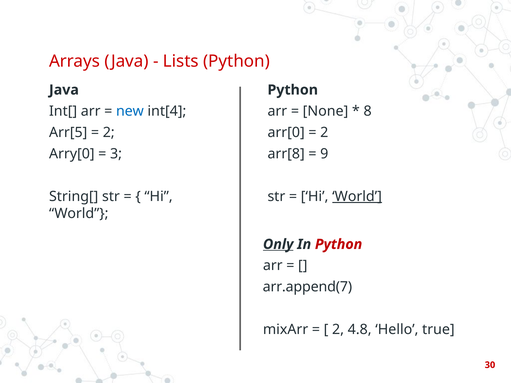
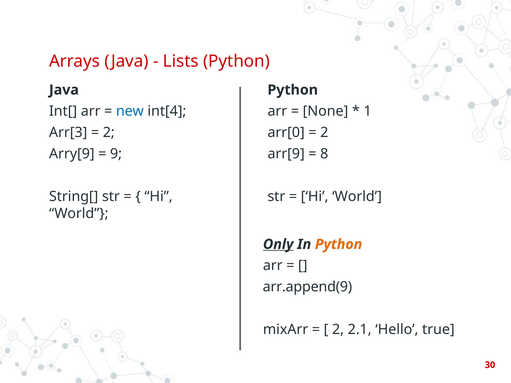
8: 8 -> 1 (368, 111)
Arr[5: Arr[5 -> Arr[3 (68, 133)
Arry[0: Arry[0 -> Arry[9 (72, 154)
3: 3 -> 9 (116, 154)
arr[8: arr[8 -> arr[9 (286, 154)
9: 9 -> 8 (324, 154)
World underline: present -> none (357, 196)
Python colour: red -> orange (339, 244)
arr.append(7: arr.append(7 -> arr.append(9 (307, 287)
4.8: 4.8 -> 2.1 (360, 330)
